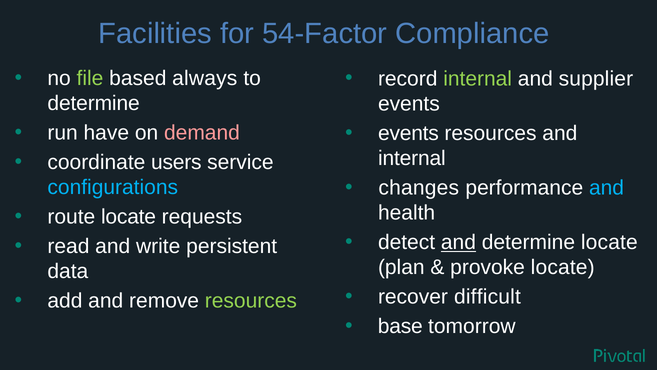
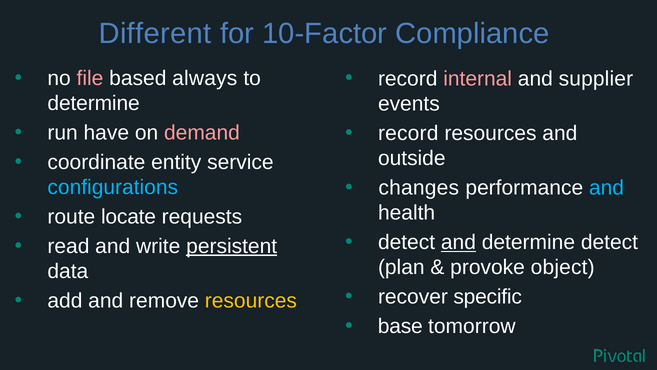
Facilities: Facilities -> Different (155, 34)
54-Factor: 54-Factor -> 10-Factor (325, 34)
file colour: light green -> pink (90, 78)
internal colour: light green -> pink (478, 79)
events: events -> record (408, 133)
internal: internal -> outside (412, 158)
users: users -> entity (176, 162)
determine locate: locate -> detect (609, 242)
persistent underline: none -> present (232, 246)
provoke locate: locate -> object (563, 267)
difficult: difficult -> specific (488, 297)
resources colour: light green -> yellow (251, 300)
